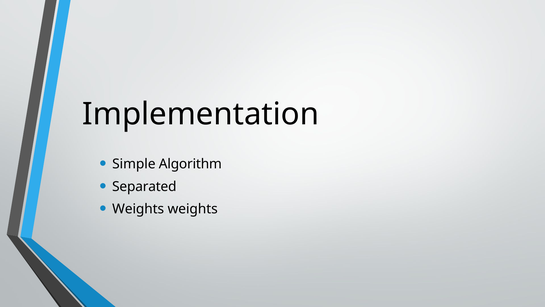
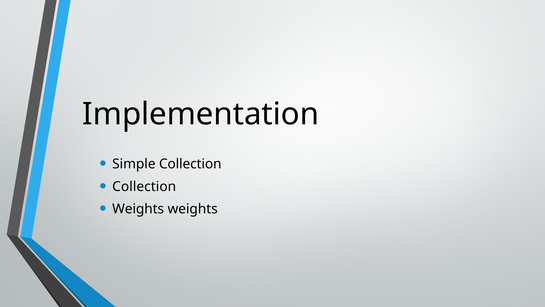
Simple Algorithm: Algorithm -> Collection (190, 164)
Separated: Separated -> Collection (144, 186)
